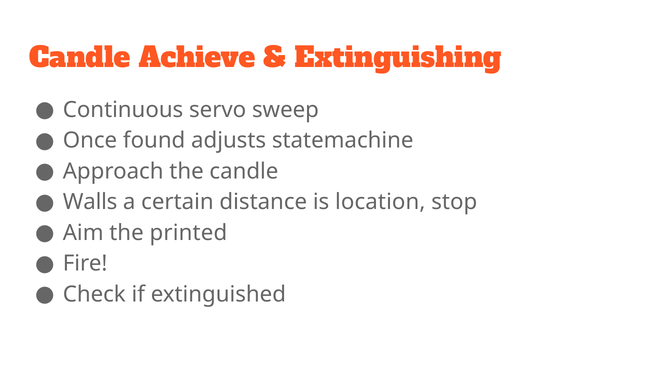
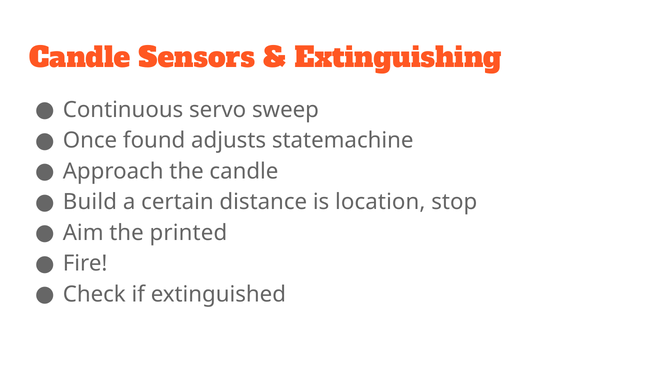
Achieve: Achieve -> Sensors (197, 58)
Walls: Walls -> Build (90, 202)
